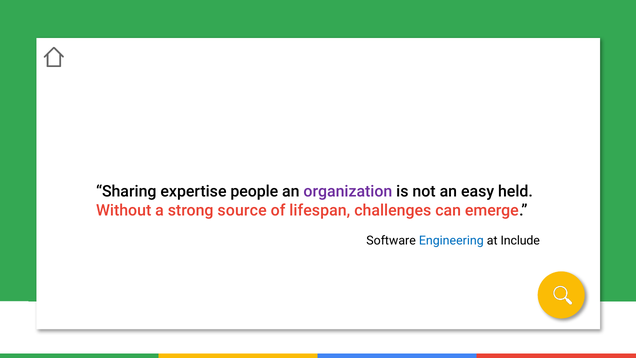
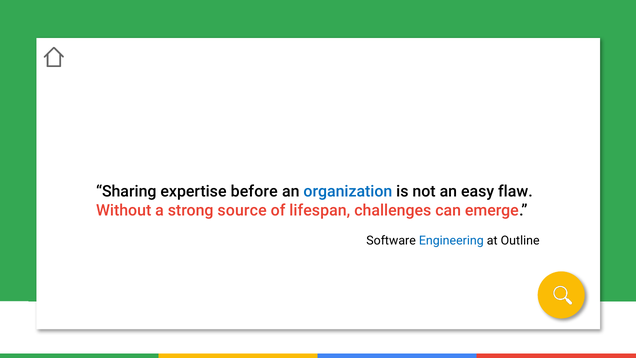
people: people -> before (254, 191)
organization colour: purple -> blue (348, 191)
held: held -> flaw (515, 191)
Include: Include -> Outline (520, 241)
